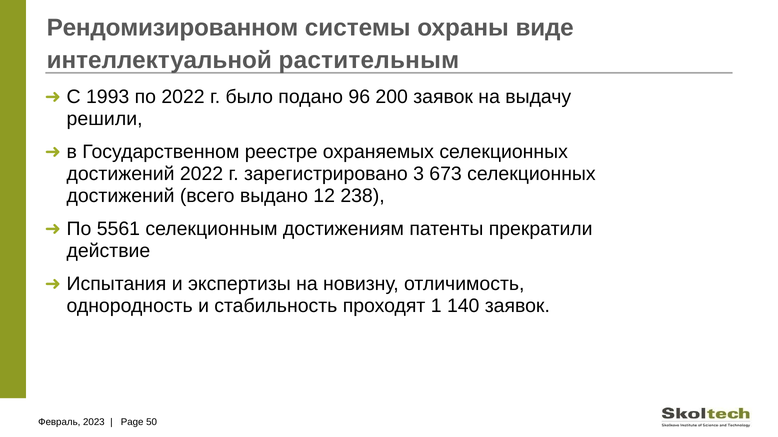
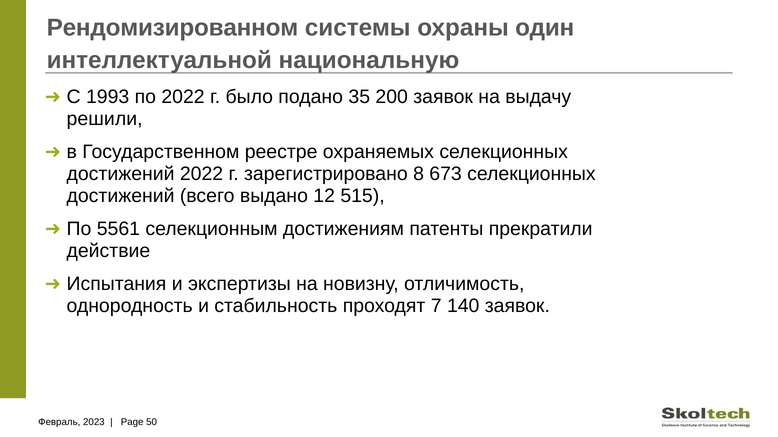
виде: виде -> один (545, 28)
растительным: растительным -> национальную (369, 60)
96: 96 -> 35 (359, 97)
3: 3 -> 8 (419, 174)
238: 238 -> 515 (363, 196)
1: 1 -> 7 (436, 306)
